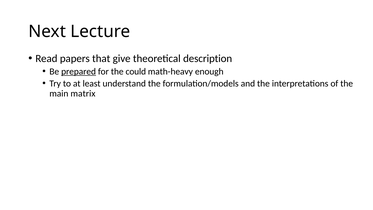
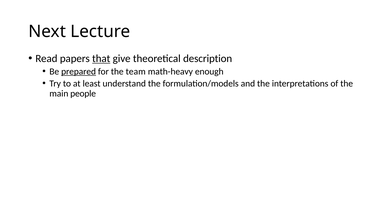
that underline: none -> present (101, 59)
could: could -> team (136, 71)
matrix: matrix -> people (83, 93)
